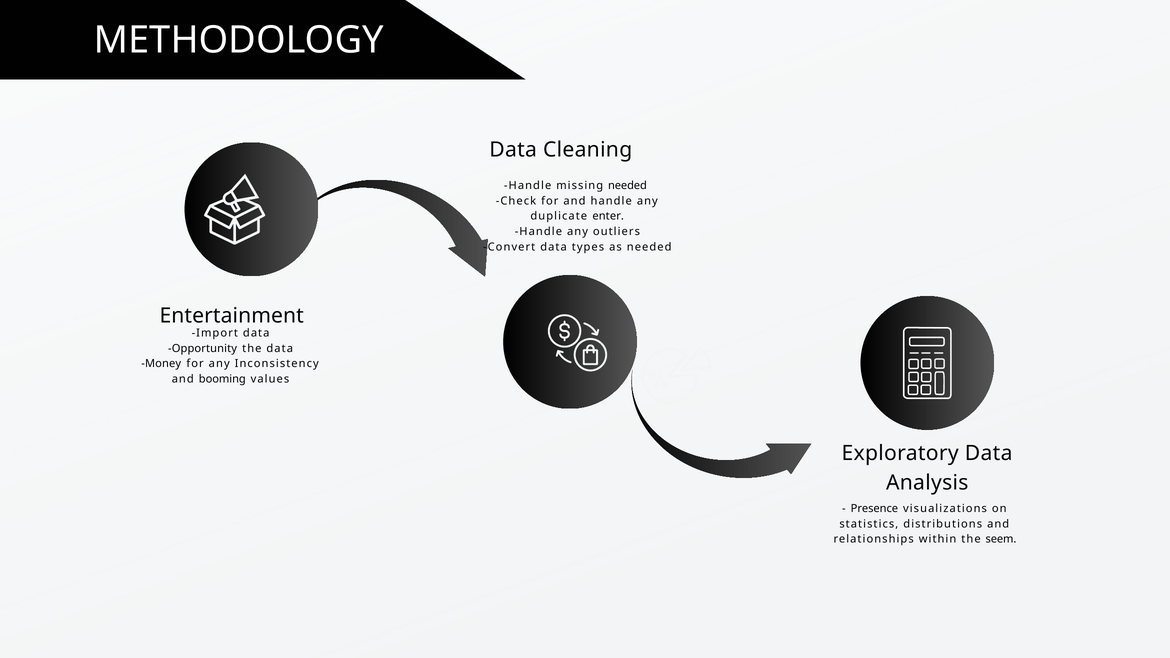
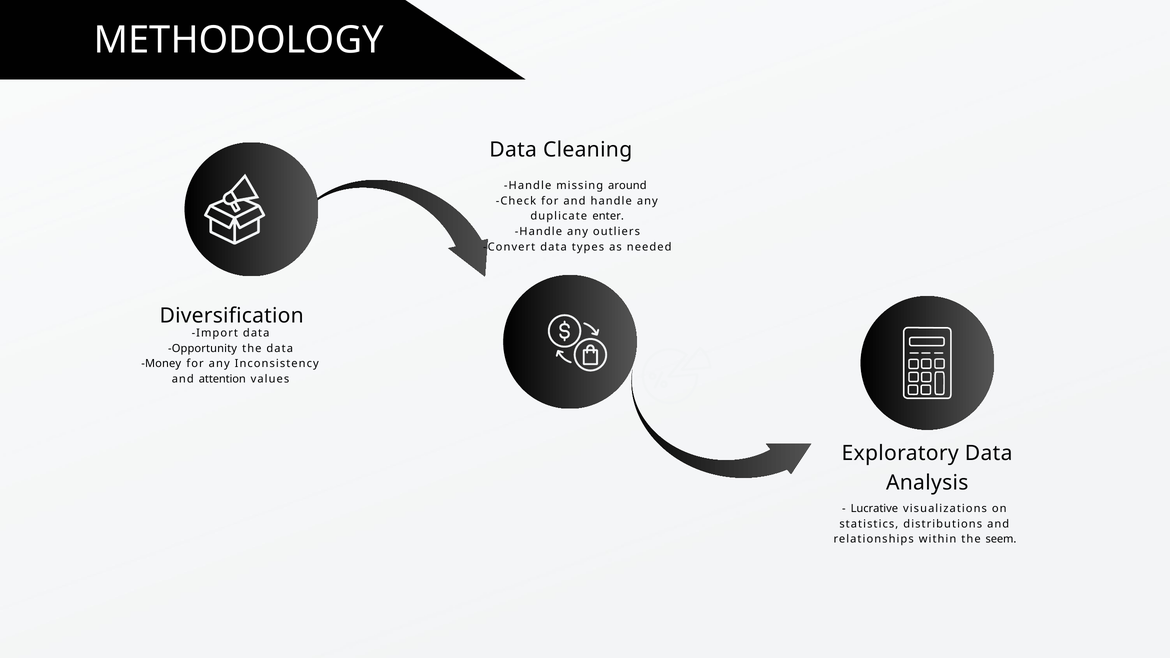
missing needed: needed -> around (627, 186)
Entertainment: Entertainment -> Diversification (232, 316)
booming: booming -> attention (222, 379)
Presence: Presence -> Lucrative (874, 509)
